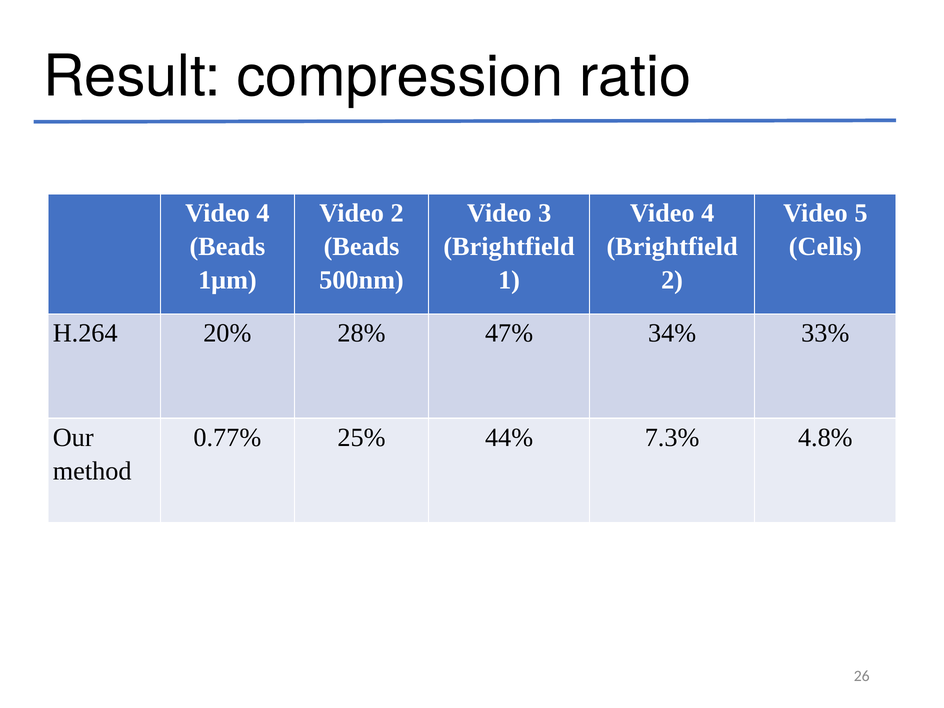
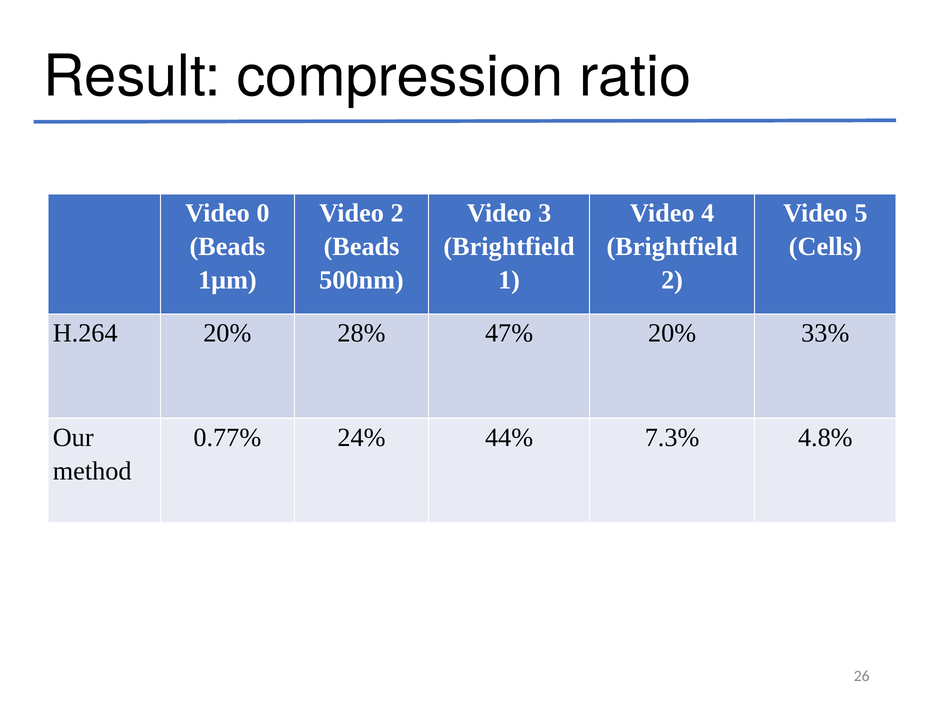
4: 4 -> 0 (263, 213)
47% 34%: 34% -> 20% (672, 333)
25%: 25% -> 24% (362, 437)
